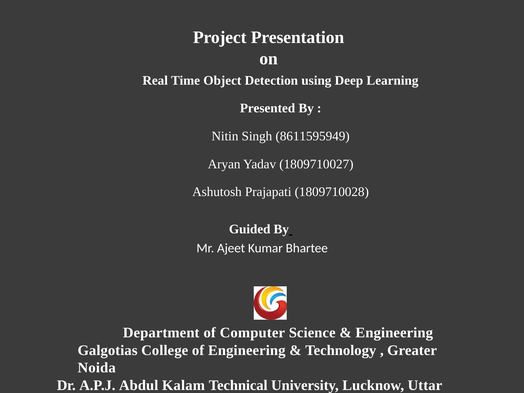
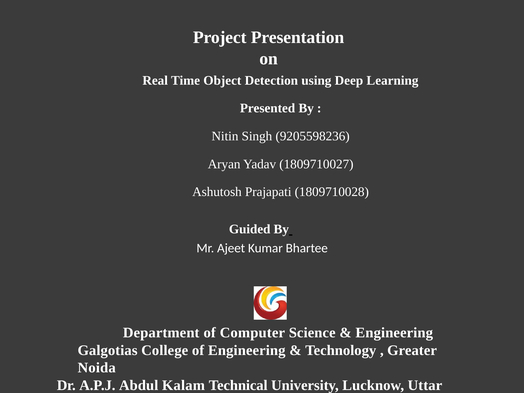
8611595949: 8611595949 -> 9205598236 (313, 136)
